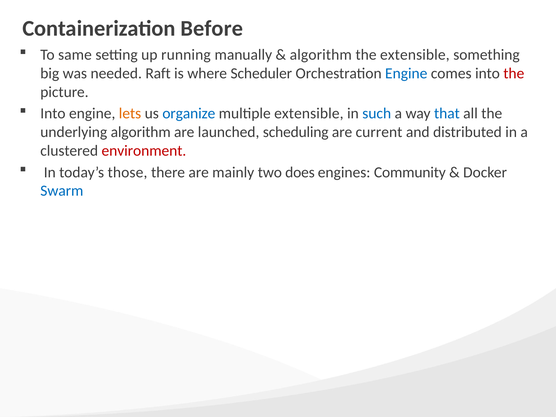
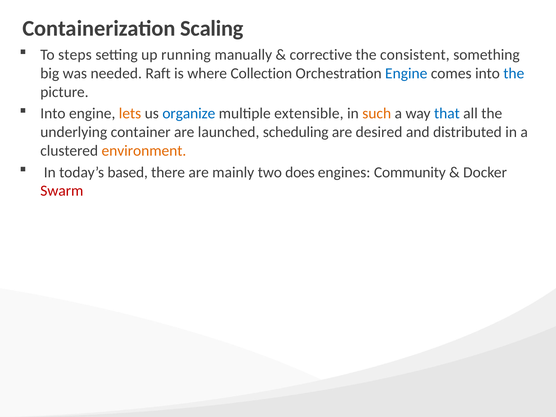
Before: Before -> Scaling (212, 28)
same: same -> steps (75, 55)
algorithm: algorithm -> corrective (321, 55)
the extensible: extensible -> consistent (415, 55)
Scheduler: Scheduler -> Collection (261, 73)
the colour: red -> blue (514, 73)
such colour: blue -> orange (377, 114)
underlying algorithm: algorithm -> container (141, 132)
current: current -> desired (379, 132)
environment colour: red -> orange (144, 151)
those: those -> based (128, 172)
Swarm colour: blue -> red (62, 191)
